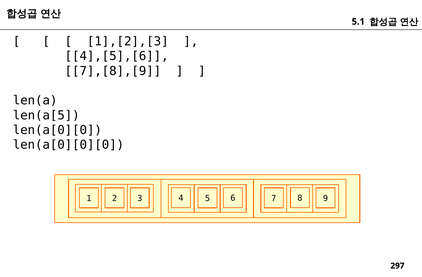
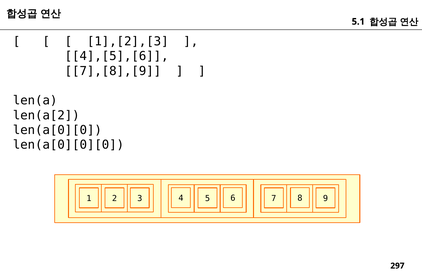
len(a[5: len(a[5 -> len(a[2 (46, 115)
